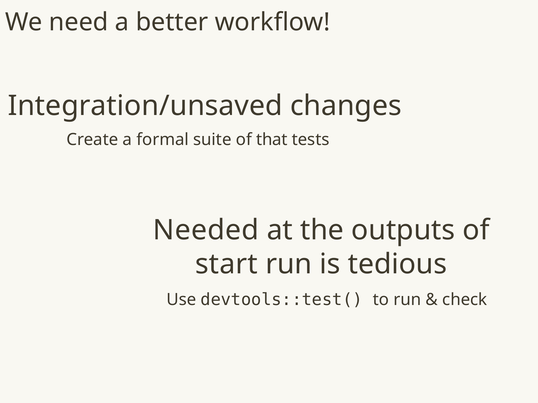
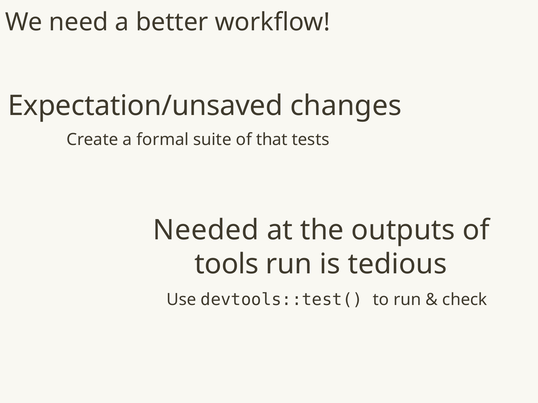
Integration/unsaved: Integration/unsaved -> Expectation/unsaved (145, 106)
start: start -> tools (227, 264)
